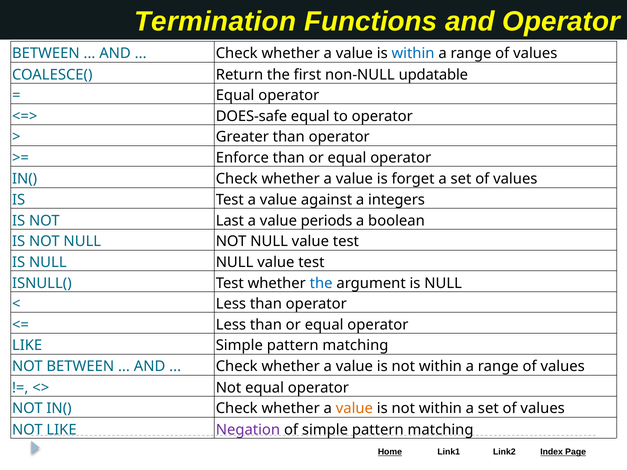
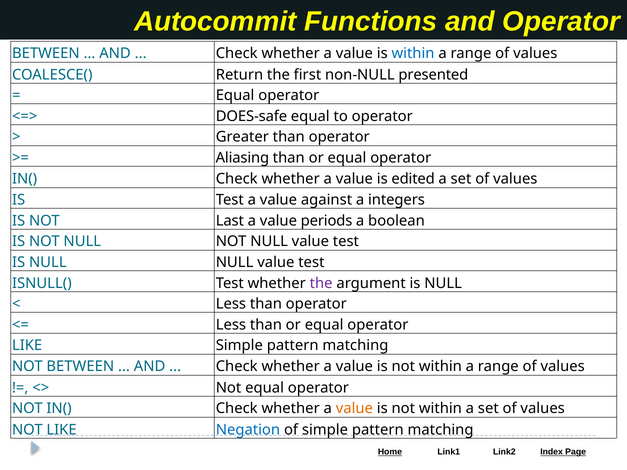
Termination: Termination -> Autocommit (215, 22)
updatable: updatable -> presented (433, 75)
Enforce: Enforce -> Aliasing (242, 158)
forget: forget -> edited (413, 179)
the colour: blue -> purple (321, 283)
Negation colour: purple -> blue (248, 430)
